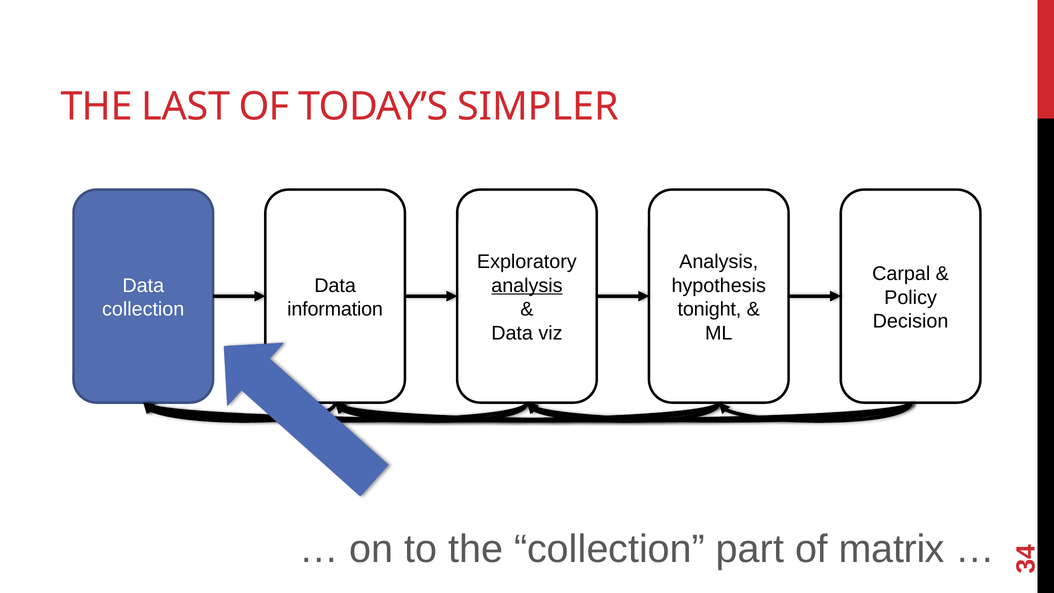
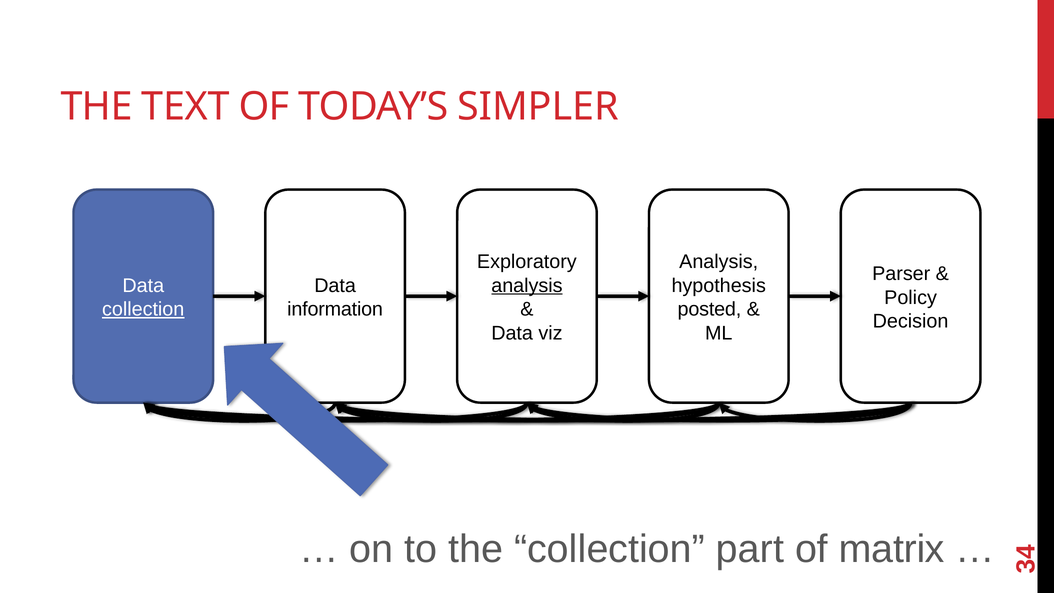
LAST: LAST -> TEXT (186, 107)
Carpal: Carpal -> Parser (901, 274)
collection underline: none -> present (143, 309)
tonight: tonight -> posted (709, 309)
